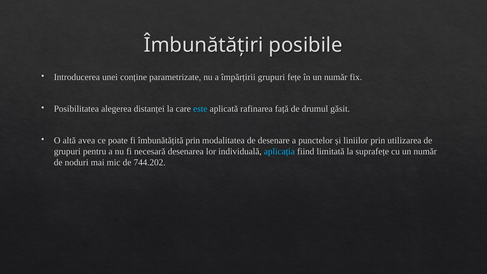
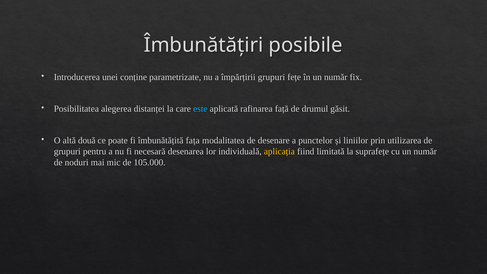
avea: avea -> două (87, 140)
îmbunătățită prin: prin -> fața (193, 140)
aplicația colour: light blue -> yellow (279, 151)
744.202: 744.202 -> 105.000 (150, 162)
